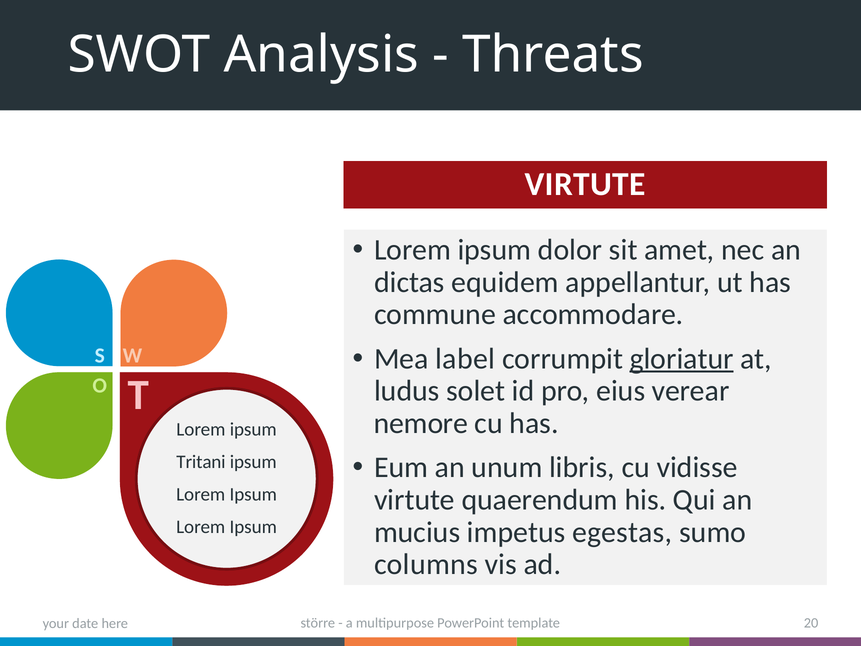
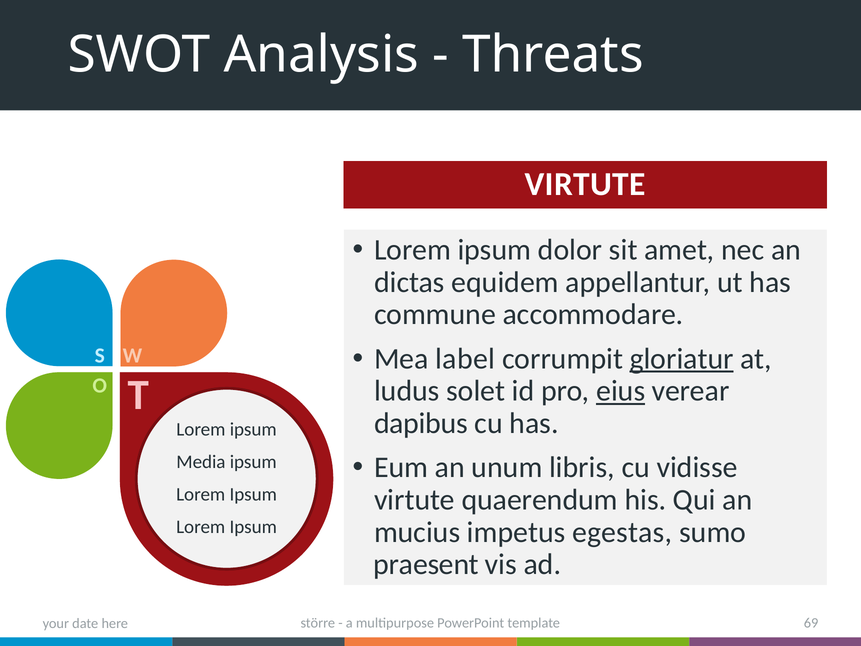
eius underline: none -> present (621, 391)
nemore: nemore -> dapibus (421, 423)
Tritani: Tritani -> Media (201, 462)
columns: columns -> praesent (426, 564)
20: 20 -> 69 (811, 623)
